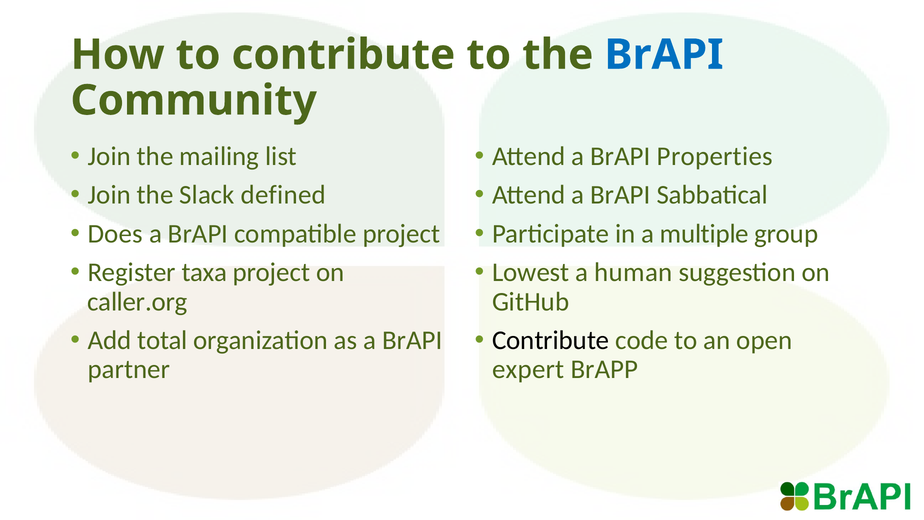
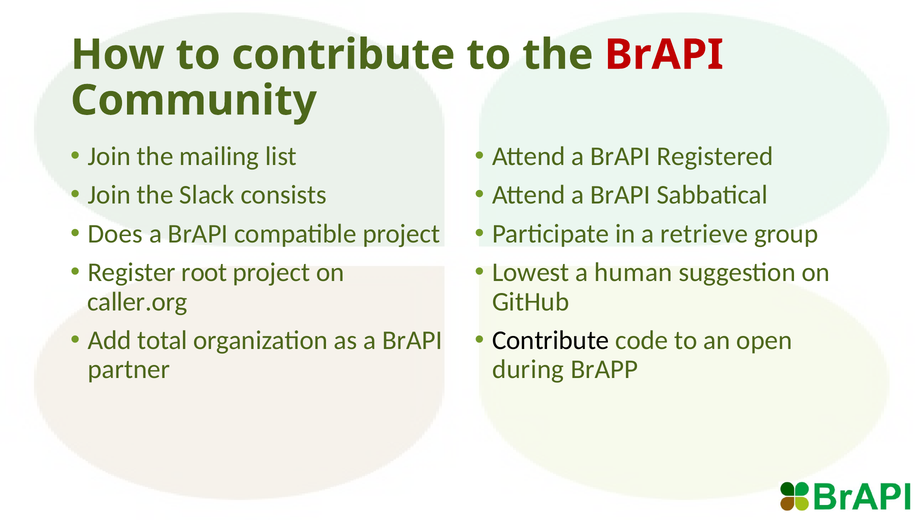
BrAPI colour: blue -> red (664, 55)
Properties: Properties -> Registered (715, 156)
defined: defined -> consists (284, 195)
multiple: multiple -> retrieve (704, 234)
taxa: taxa -> root (204, 272)
expert: expert -> during (528, 369)
